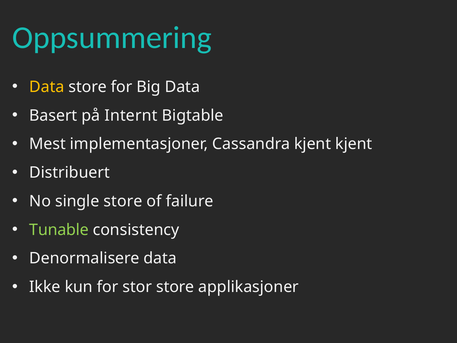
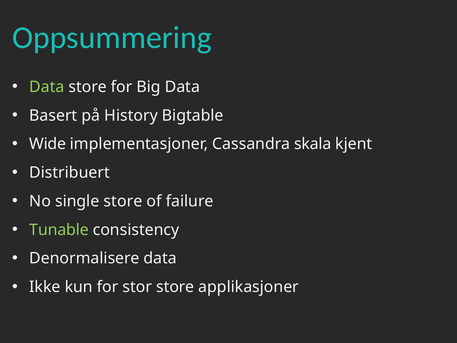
Data colour: yellow -> light green (47, 87)
Internt: Internt -> History (131, 115)
Mest: Mest -> Wide (48, 144)
Cassandra kjent: kjent -> skala (313, 144)
